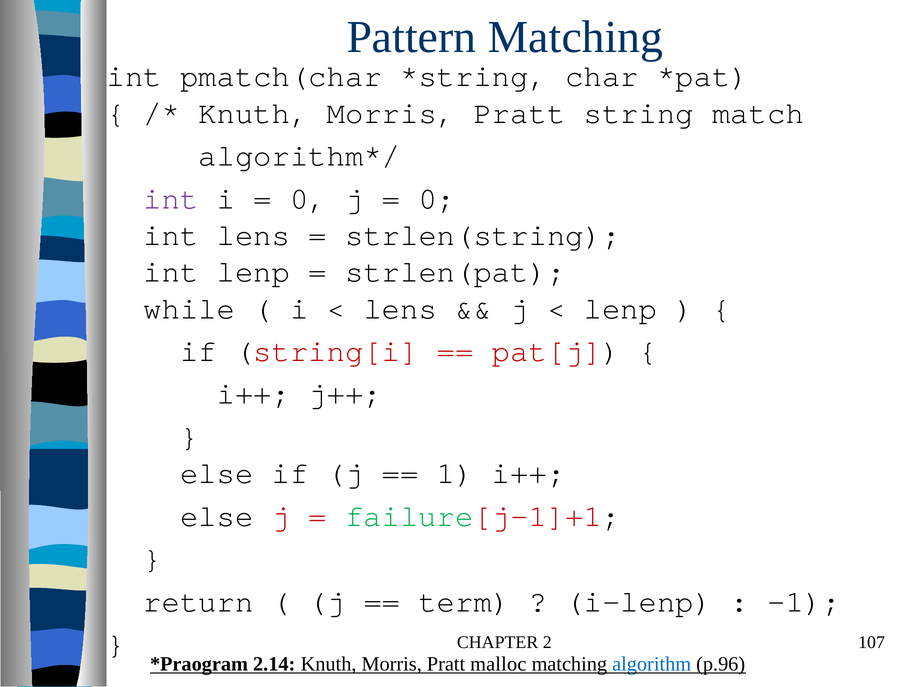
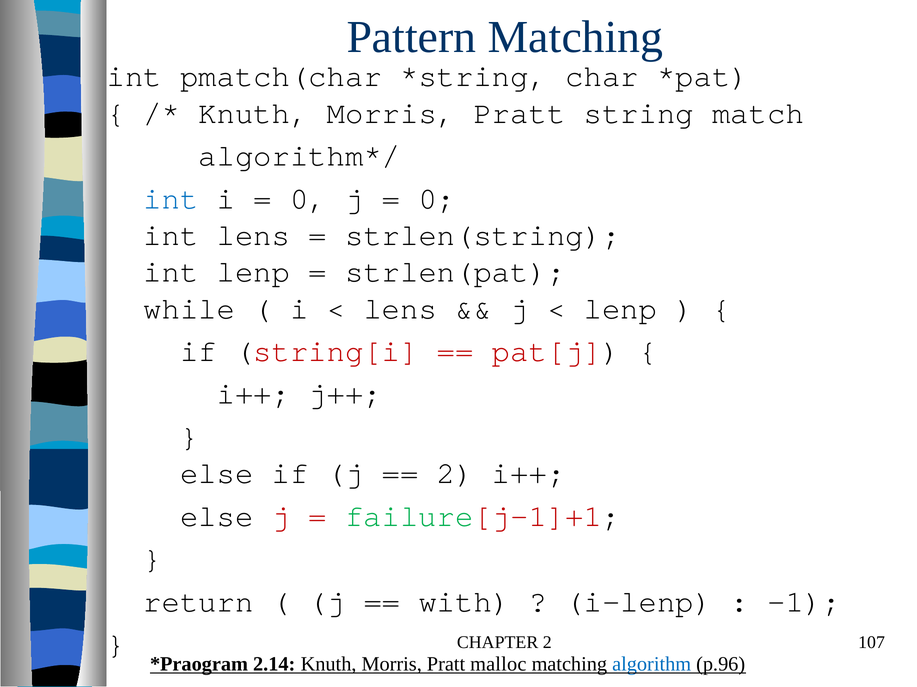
int colour: purple -> blue (171, 199)
1: 1 -> 2 (455, 474)
term: term -> with (464, 602)
